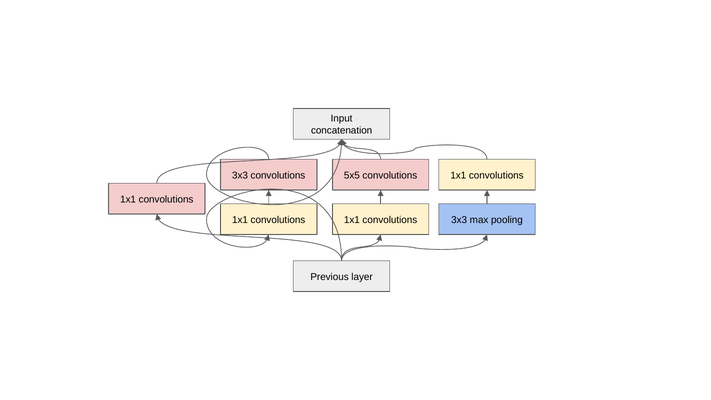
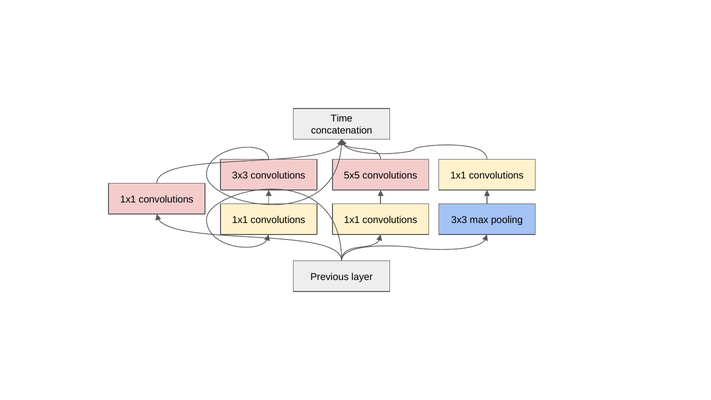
Input: Input -> Time (342, 119)
